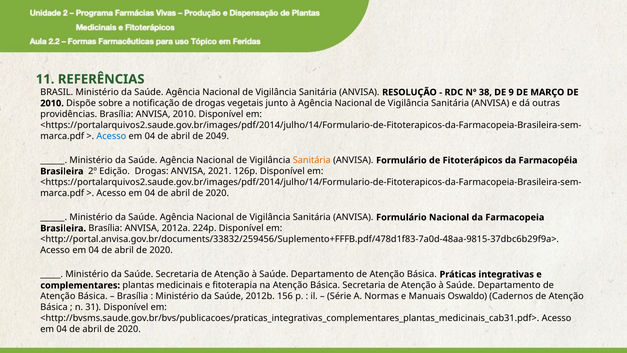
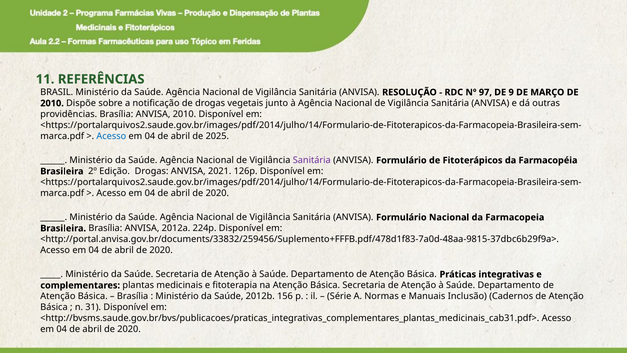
38: 38 -> 97 (485, 92)
2049: 2049 -> 2025 (217, 136)
Sanitária colour: orange -> purple (312, 160)
Oswaldo: Oswaldo -> Inclusão (467, 296)
